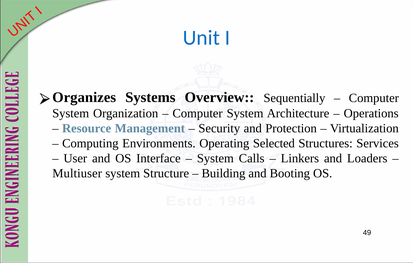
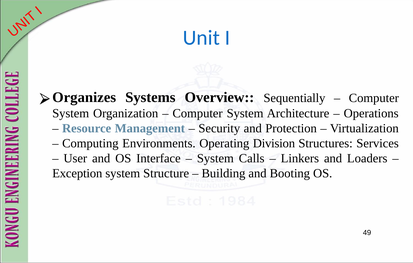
Selected: Selected -> Division (274, 143)
Multiuser: Multiuser -> Exception (77, 173)
